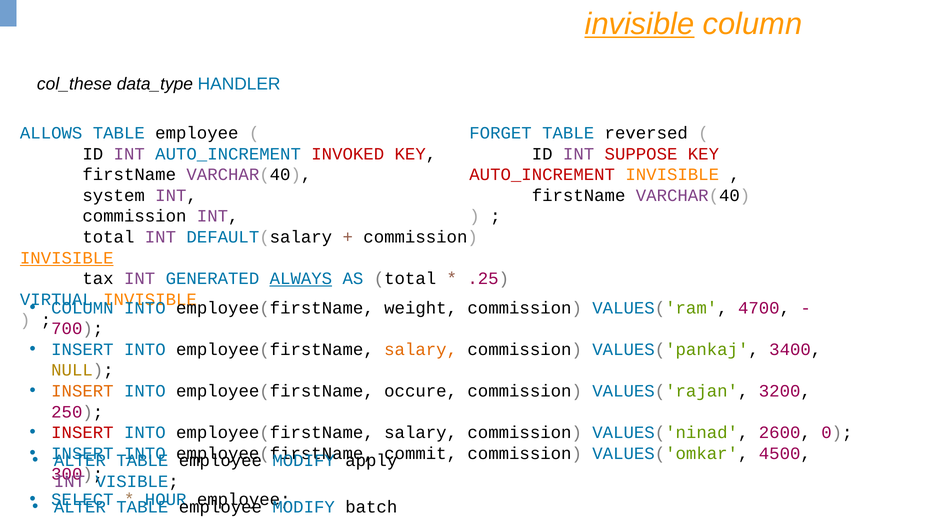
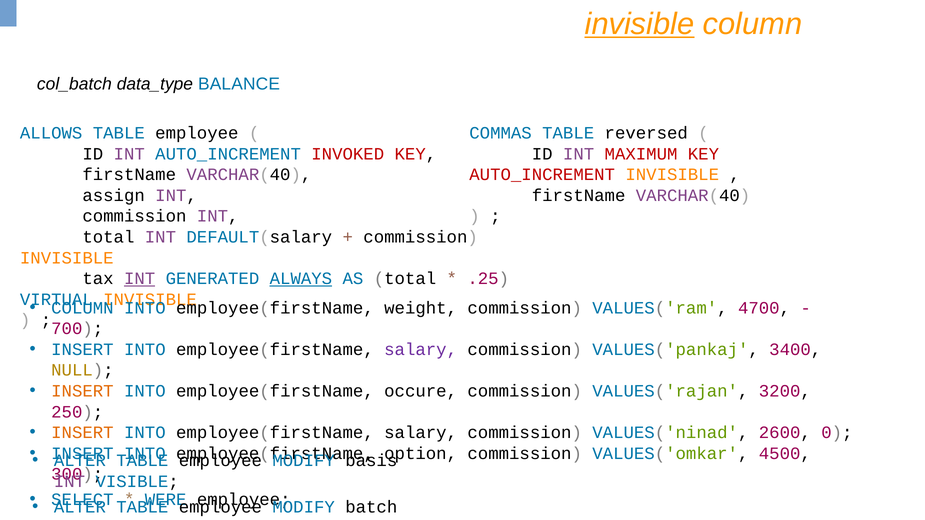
col_these: col_these -> col_batch (74, 84)
HANDLER: HANDLER -> BALANCE (239, 84)
FORGET: FORGET -> COMMAS (501, 133)
SUPPOSE: SUPPOSE -> MAXIMUM (641, 154)
system: system -> assign (114, 196)
INVISIBLE underline: present -> none (67, 258)
INT underline: none -> present (140, 279)
salary colour: orange -> purple (421, 350)
INSERT colour: red -> orange (82, 433)
commit: commit -> option (421, 454)
apply: apply -> basis (371, 461)
HOUR: HOUR -> WERE (166, 500)
